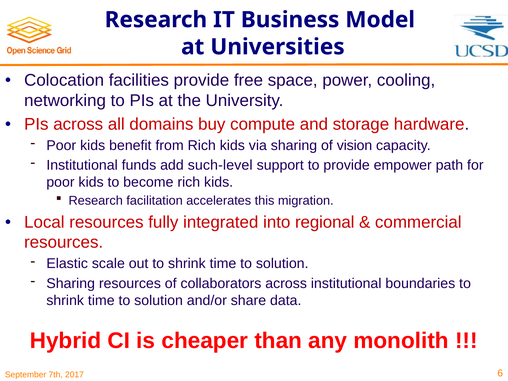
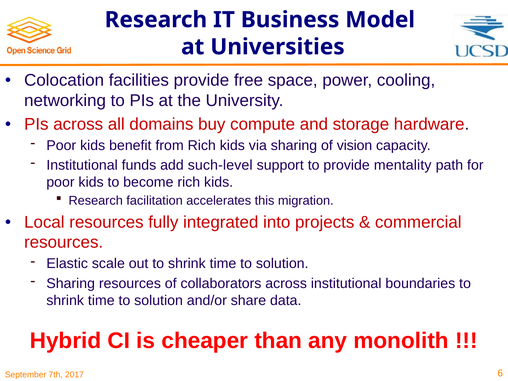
empower: empower -> mentality (403, 165)
regional: regional -> projects (325, 222)
